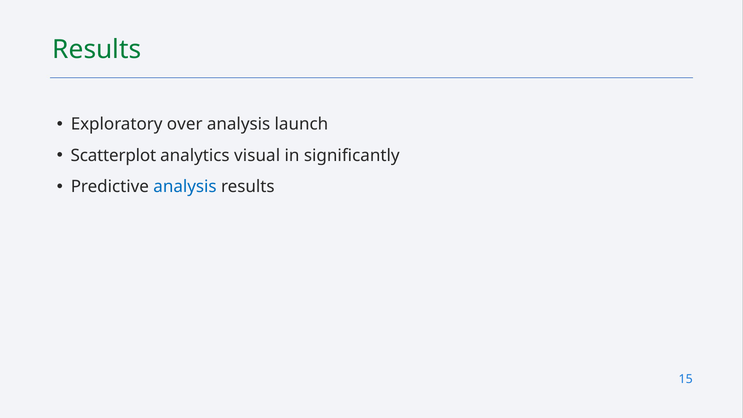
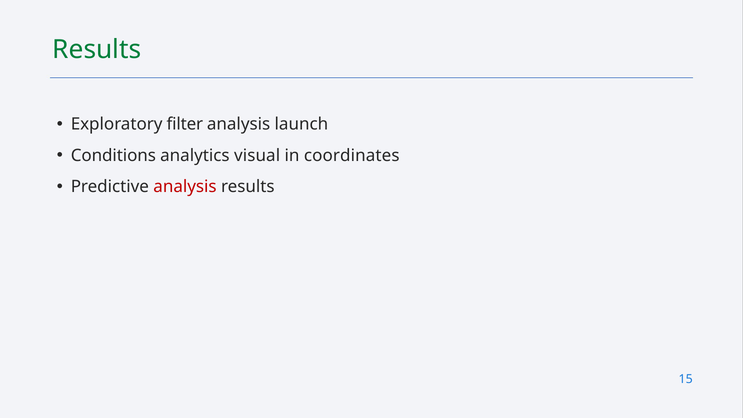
over: over -> filter (185, 124)
Scatterplot: Scatterplot -> Conditions (113, 156)
significantly: significantly -> coordinates (352, 156)
analysis colour: blue -> red (185, 187)
